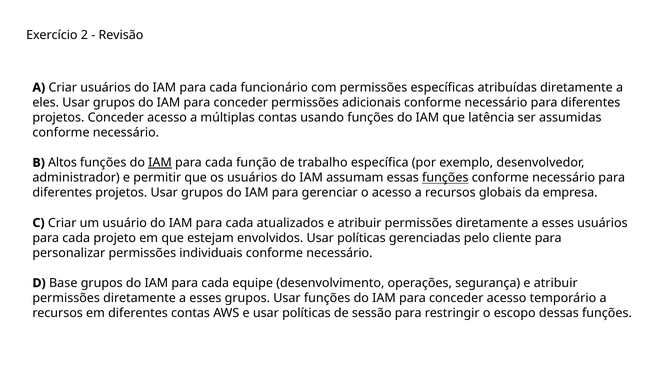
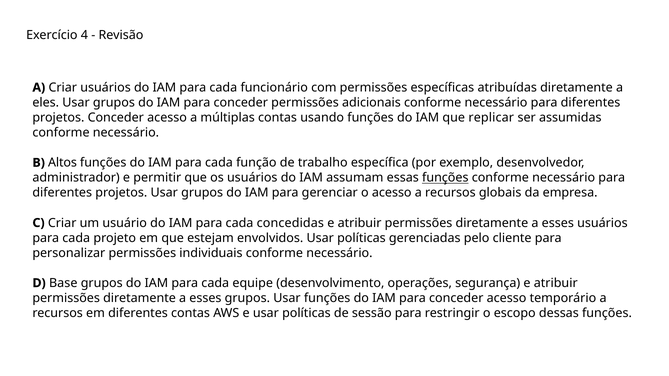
2: 2 -> 4 (84, 35)
latência: latência -> replicar (491, 118)
IAM underline: present -> none (160, 163)
atualizados: atualizados -> concedidas (290, 223)
